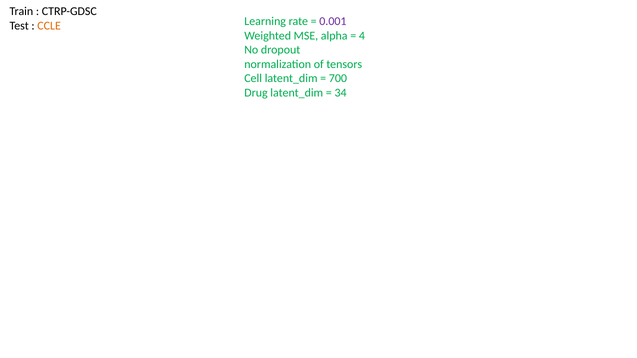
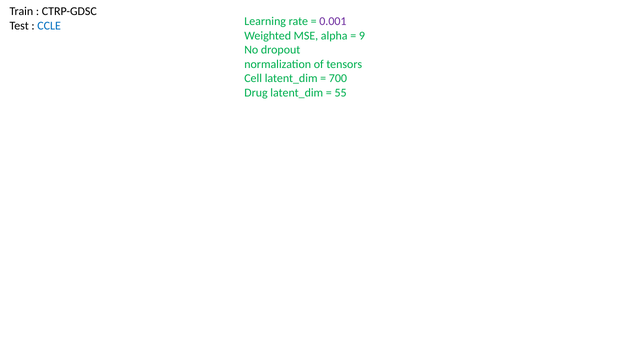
CCLE colour: orange -> blue (49, 26)
4: 4 -> 9 (362, 36)
34: 34 -> 55 (341, 93)
